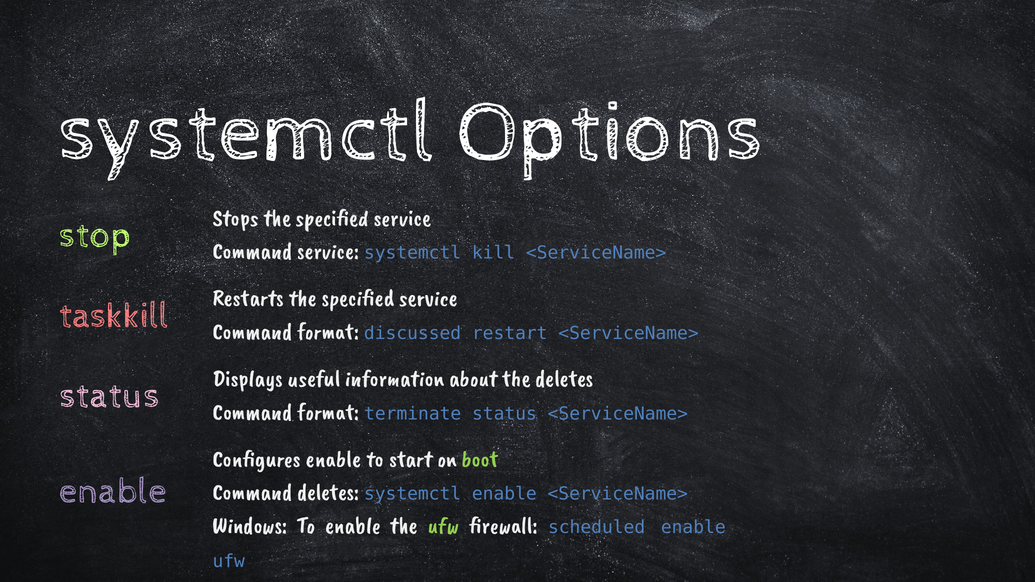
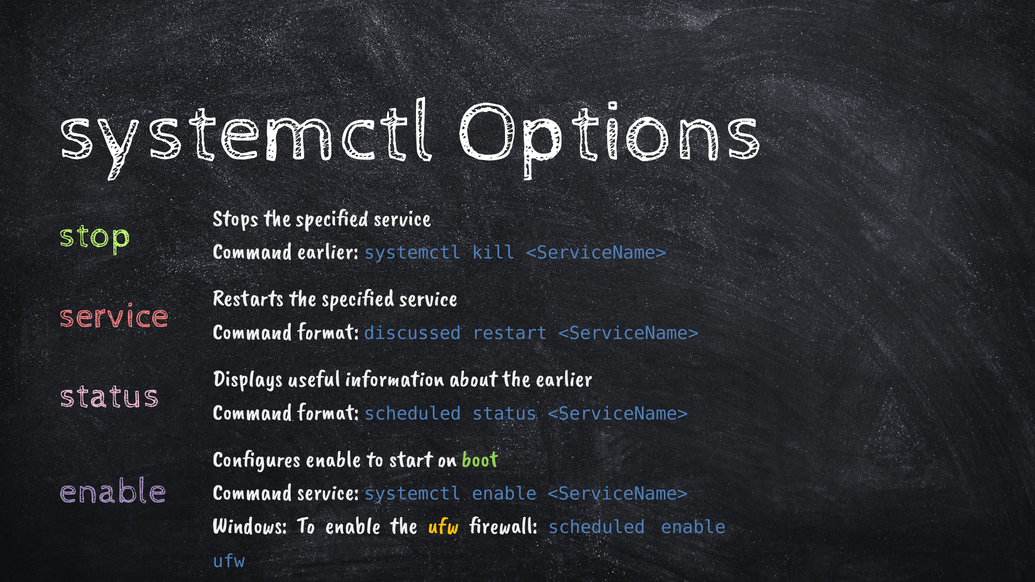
Command service: service -> earlier (328, 251)
taskkill: taskkill -> service (114, 315)
the deletes: deletes -> earlier (564, 379)
format terminate: terminate -> scheduled (413, 414)
Command deletes: deletes -> service (328, 492)
ufw colour: light green -> yellow (443, 525)
